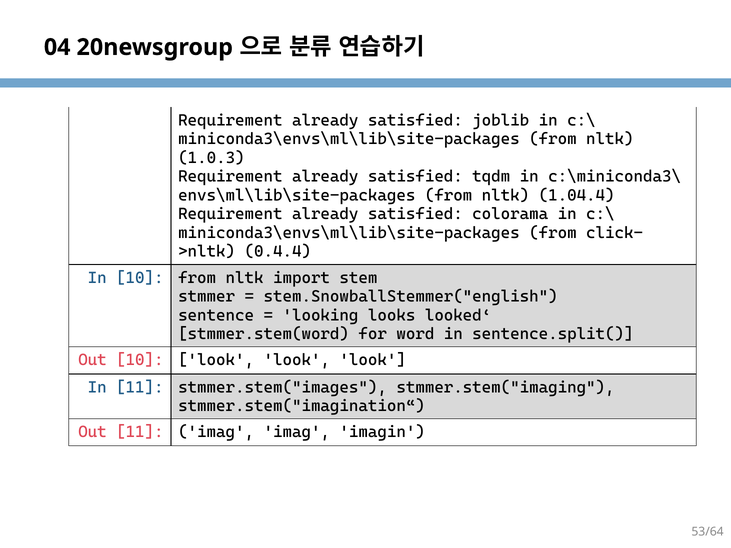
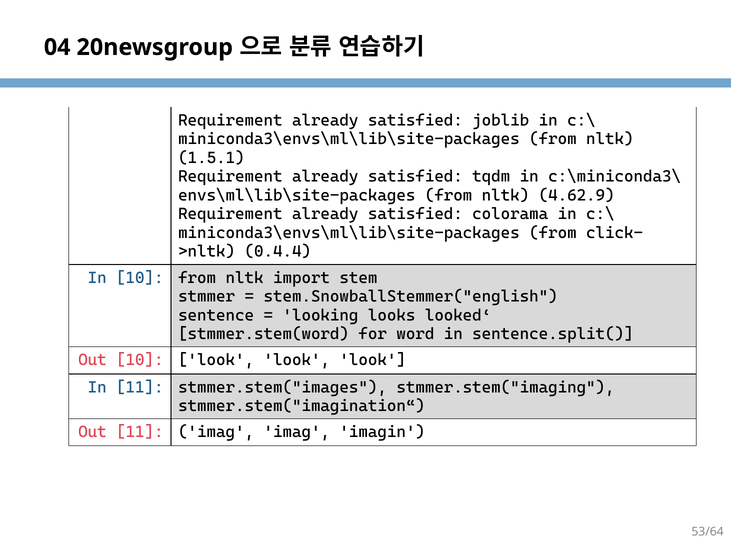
1.0.3: 1.0.3 -> 1.5.1 (211, 158)
1.04.4: 1.04.4 -> 4.62.9 (577, 195)
